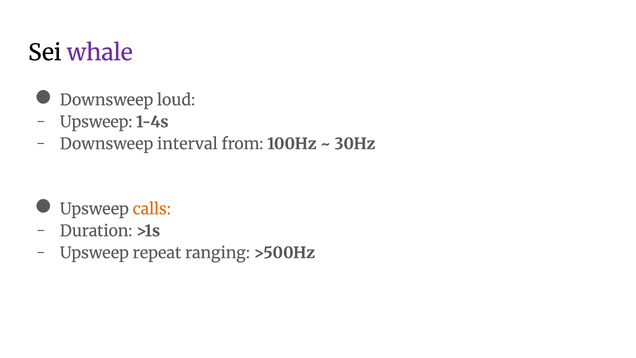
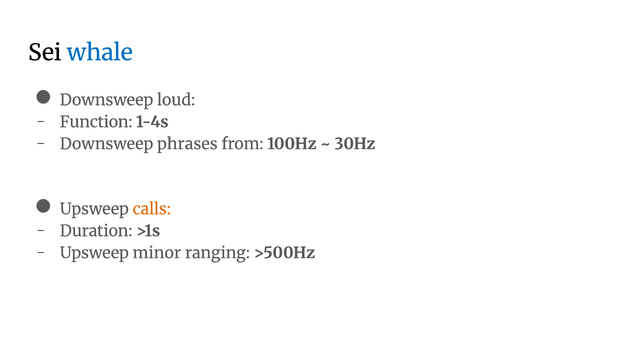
whale colour: purple -> blue (100, 53)
Upsweep: Upsweep -> Function (96, 122)
interval: interval -> phrases (187, 144)
repeat: repeat -> minor (157, 253)
